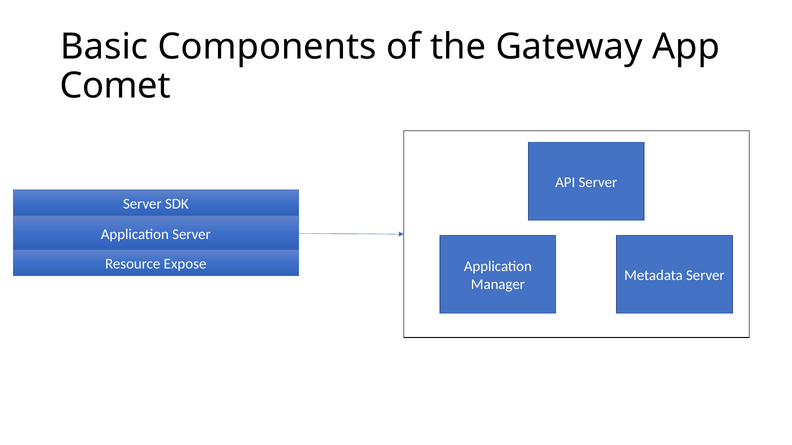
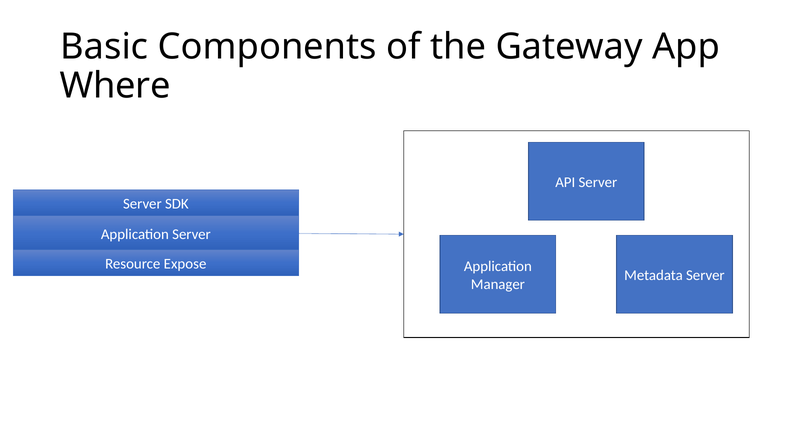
Comet: Comet -> Where (115, 86)
